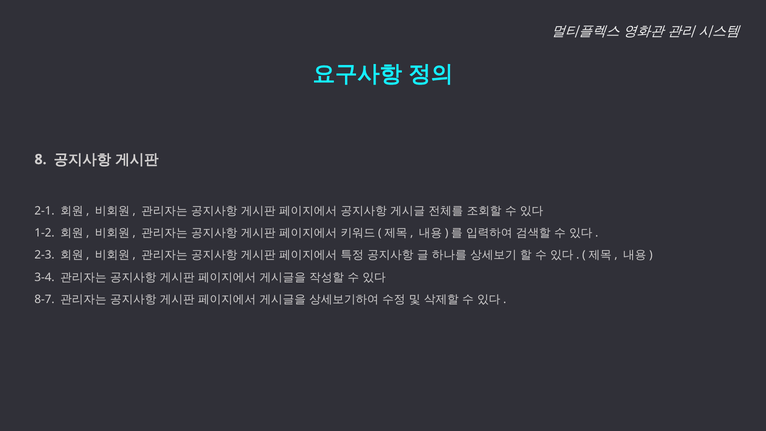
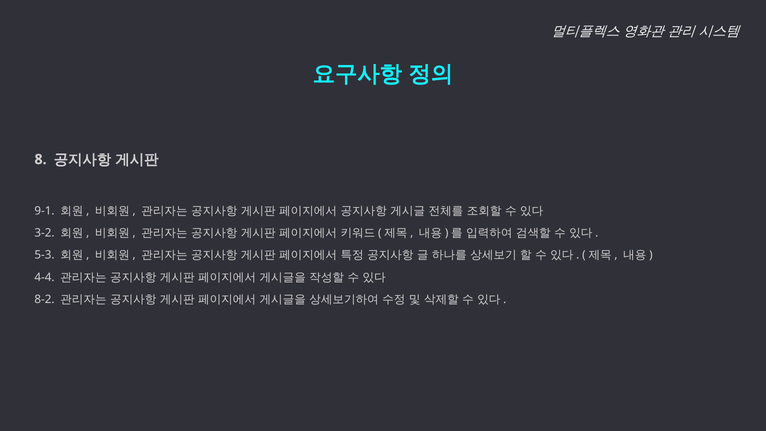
2-1: 2-1 -> 9-1 (44, 211)
1-2: 1-2 -> 3-2 (44, 233)
2-3: 2-3 -> 5-3 (44, 255)
3-4: 3-4 -> 4-4 (44, 277)
8-7: 8-7 -> 8-2 (44, 300)
